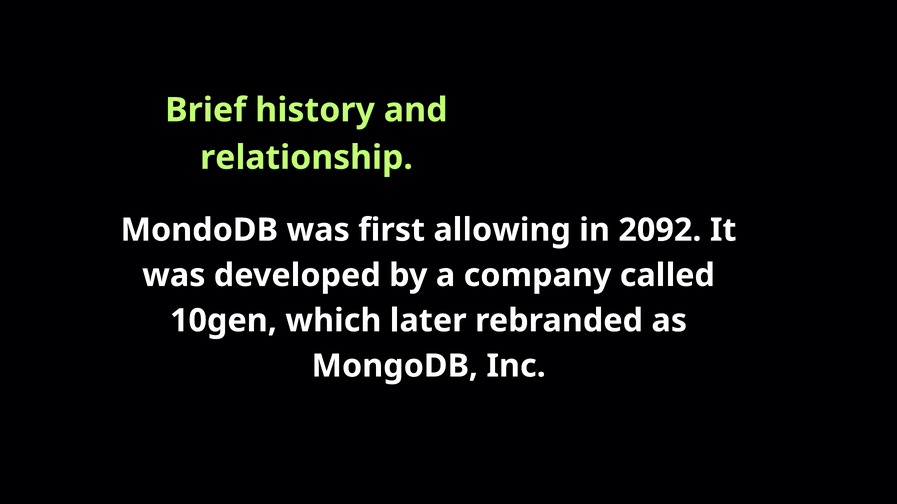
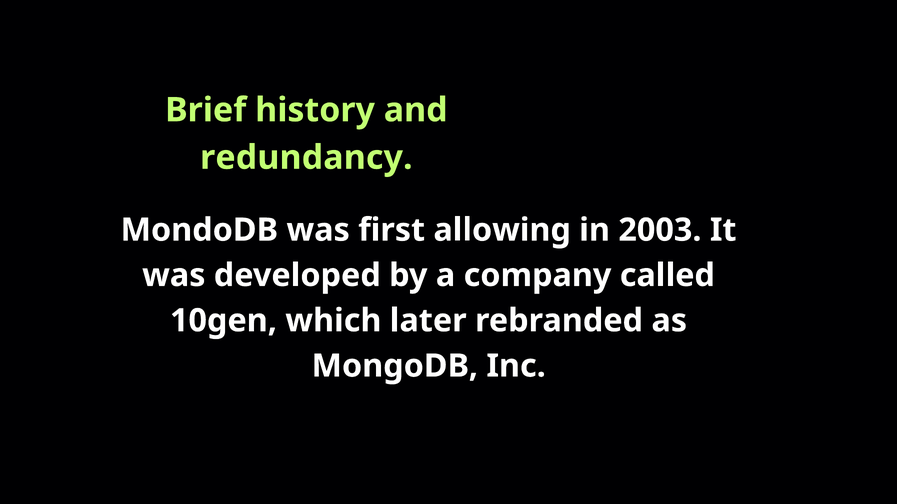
relationship: relationship -> redundancy (306, 158)
2092: 2092 -> 2003 (660, 230)
